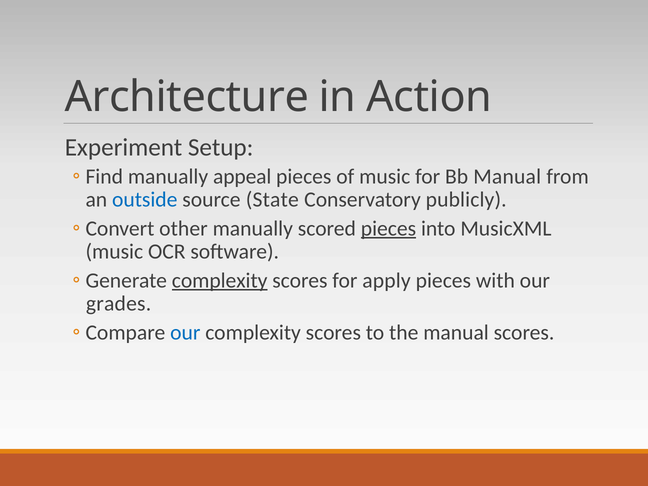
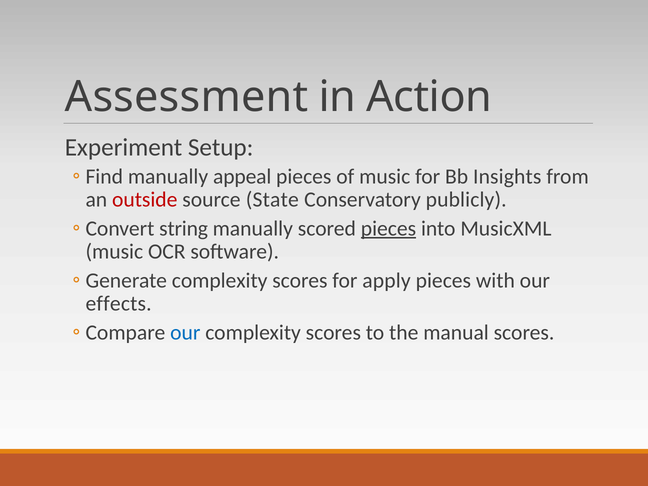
Architecture: Architecture -> Assessment (186, 97)
Bb Manual: Manual -> Insights (507, 176)
outside colour: blue -> red (145, 200)
other: other -> string (184, 228)
complexity underline: present -> none (220, 280)
grades: grades -> effects (119, 304)
